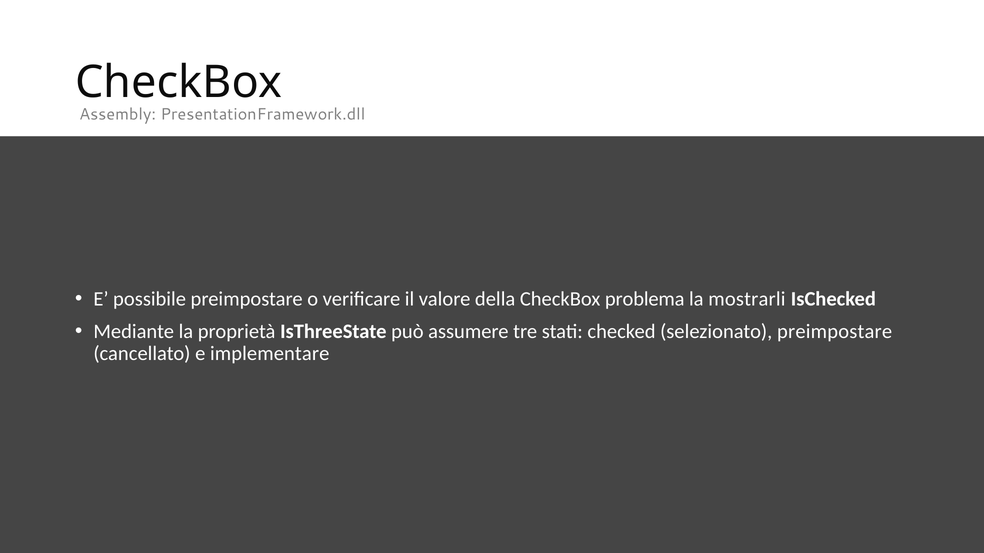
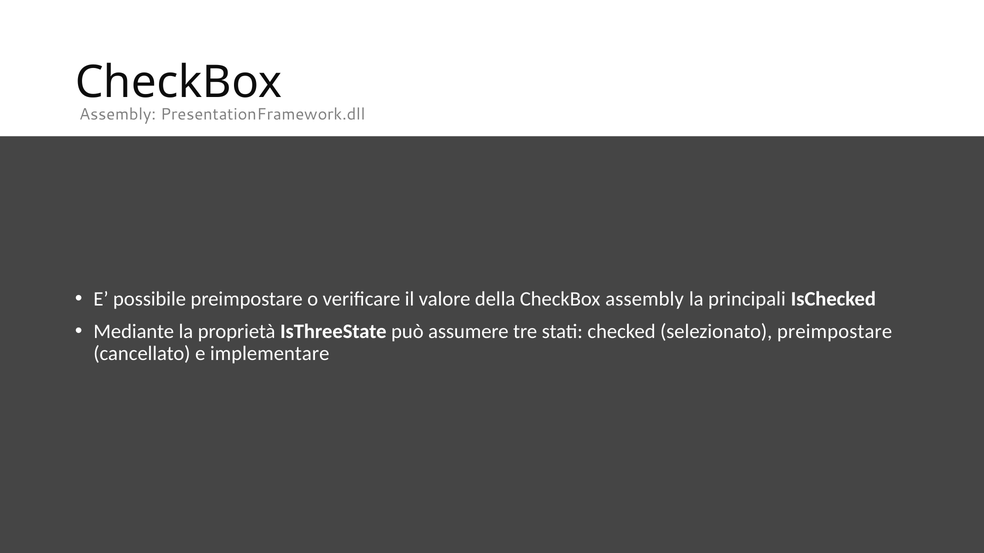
CheckBox problema: problema -> assembly (645, 299)
mostrarli: mostrarli -> principali (747, 299)
